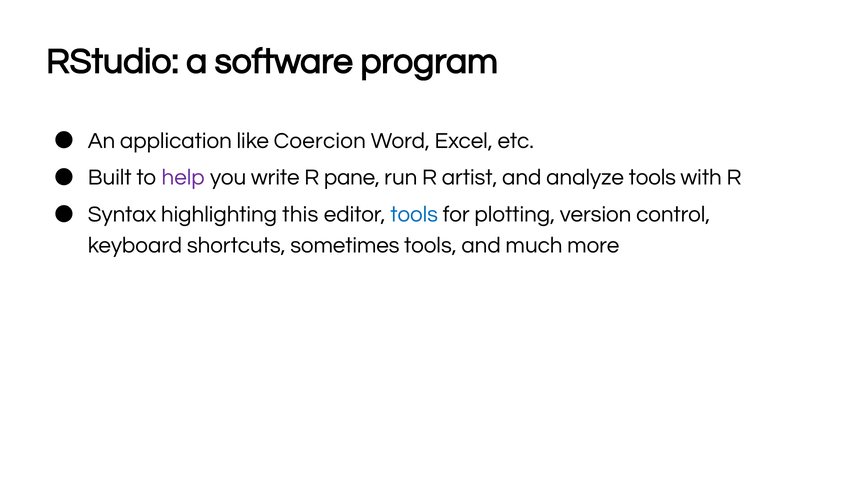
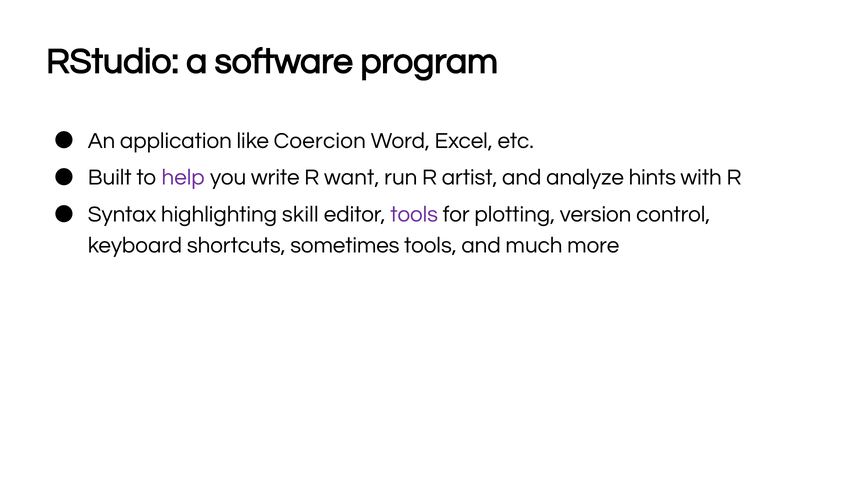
pane: pane -> want (352, 177)
analyze tools: tools -> hints (652, 177)
this: this -> skill (300, 214)
tools colour: blue -> purple (414, 214)
